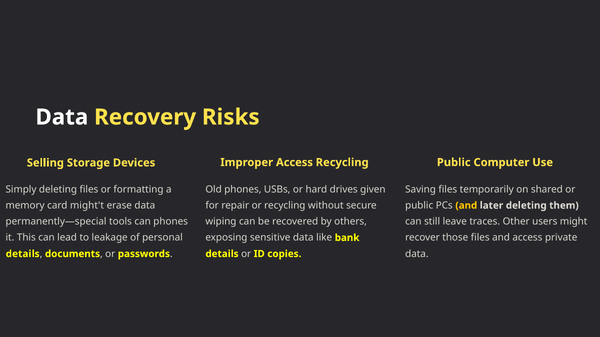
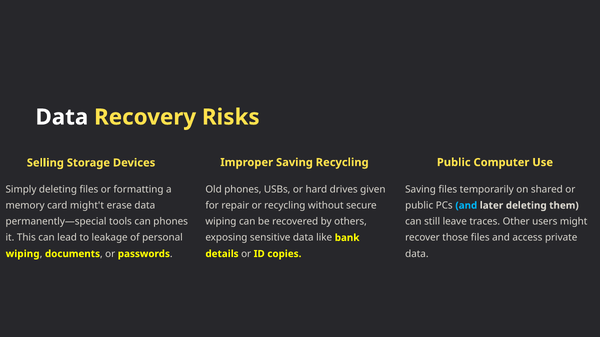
Improper Access: Access -> Saving (294, 163)
and colour: yellow -> light blue (466, 206)
details: details -> wiping (23, 254)
